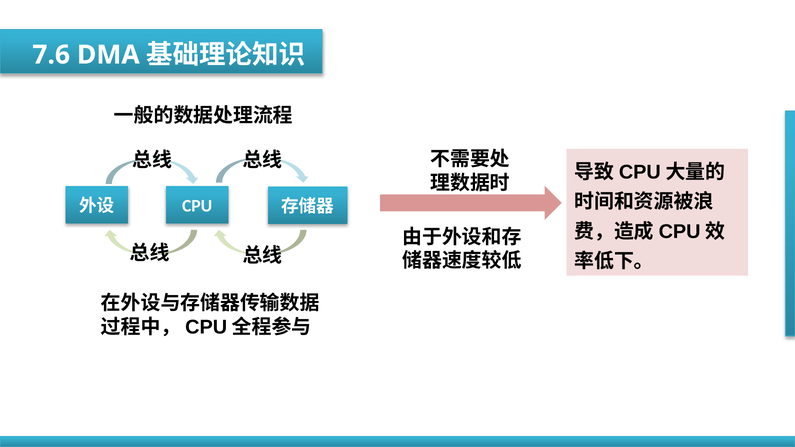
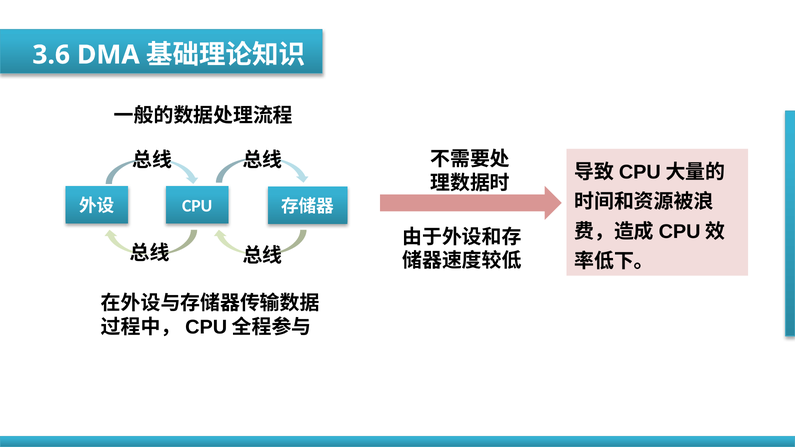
7.6: 7.6 -> 3.6 (51, 55)
